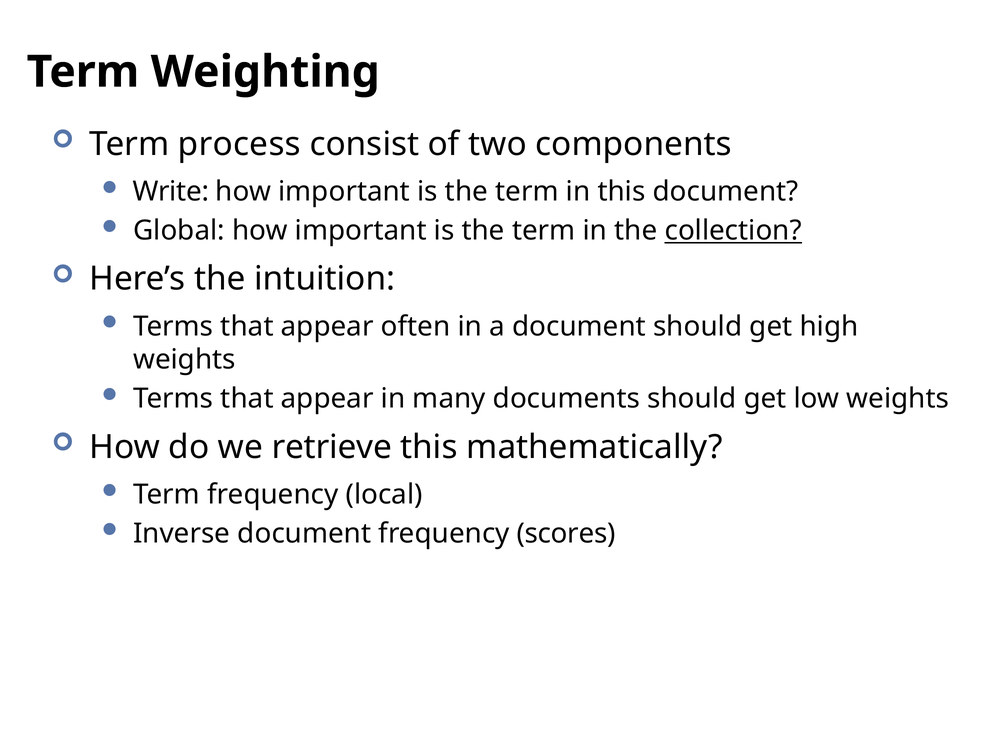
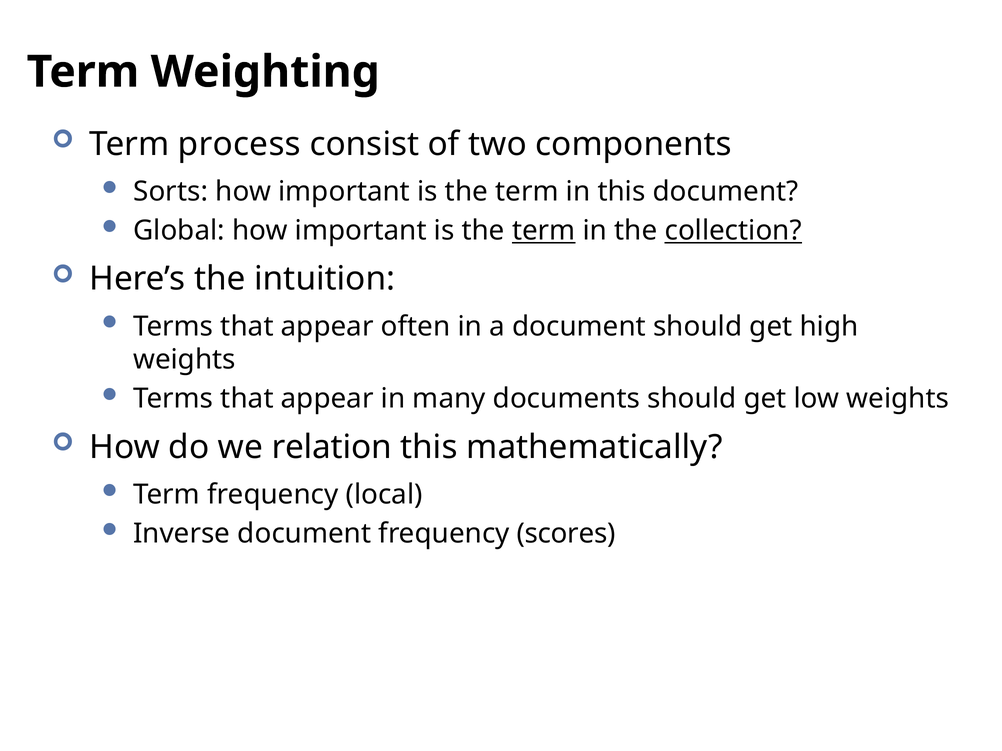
Write: Write -> Sorts (171, 192)
term underline: none -> present (544, 231)
retrieve: retrieve -> relation (332, 447)
